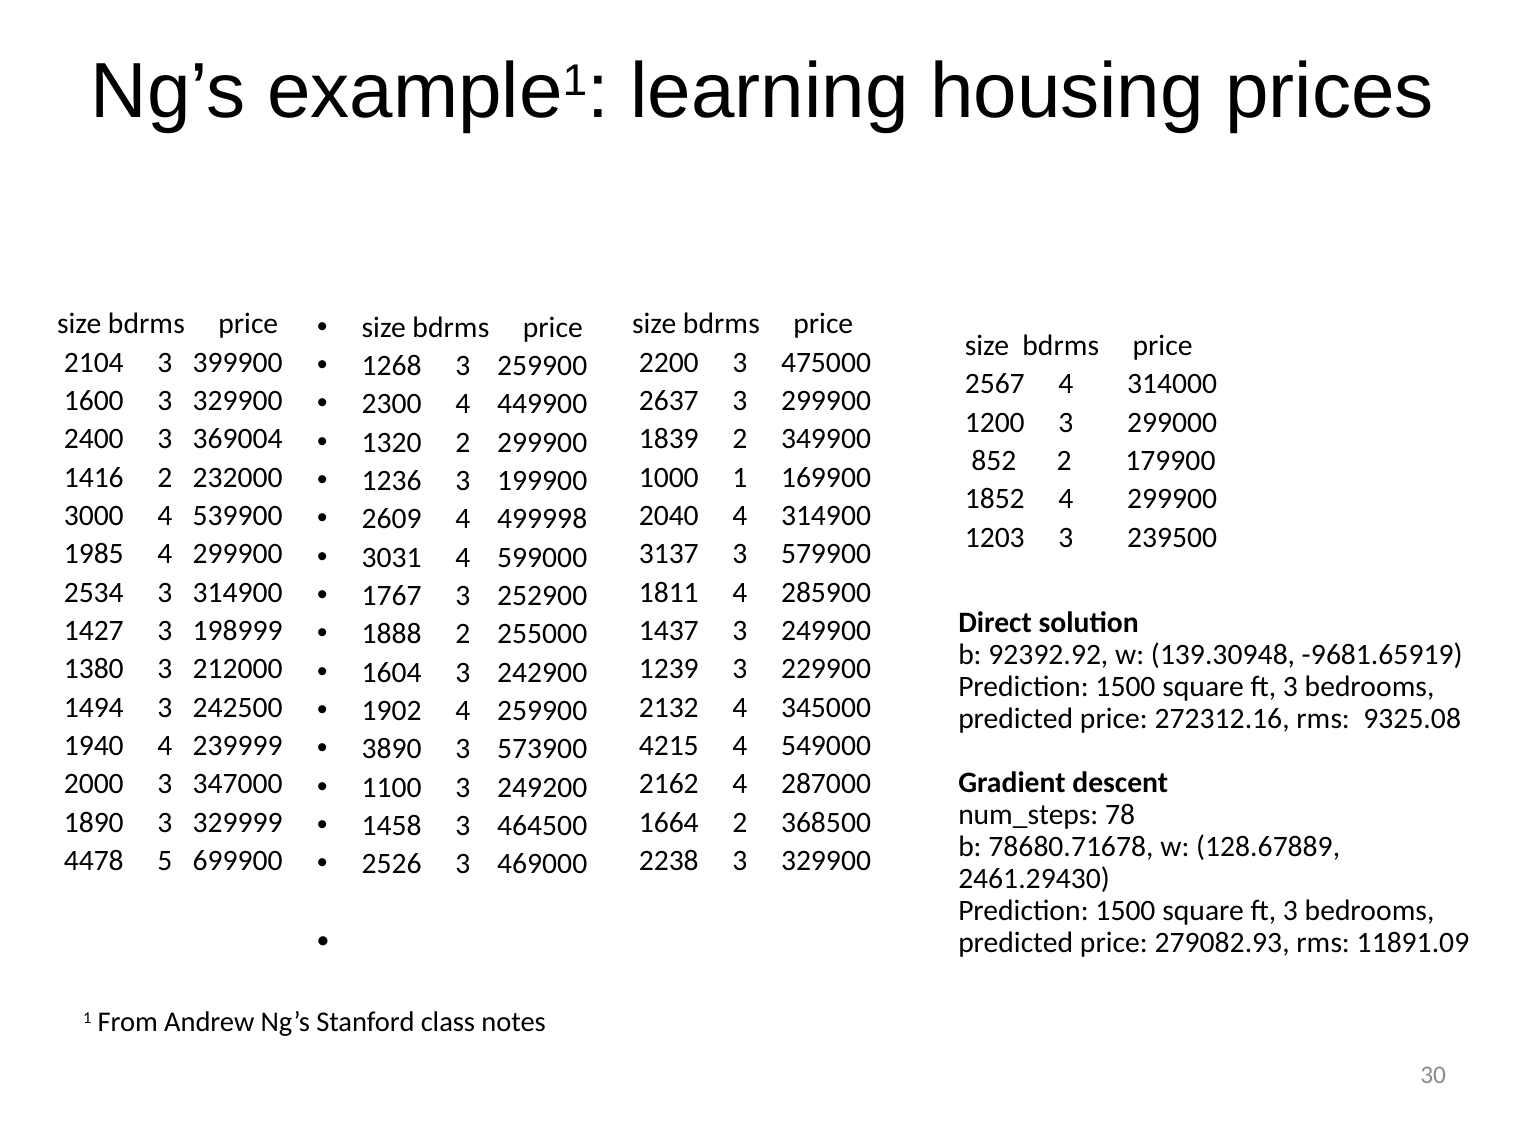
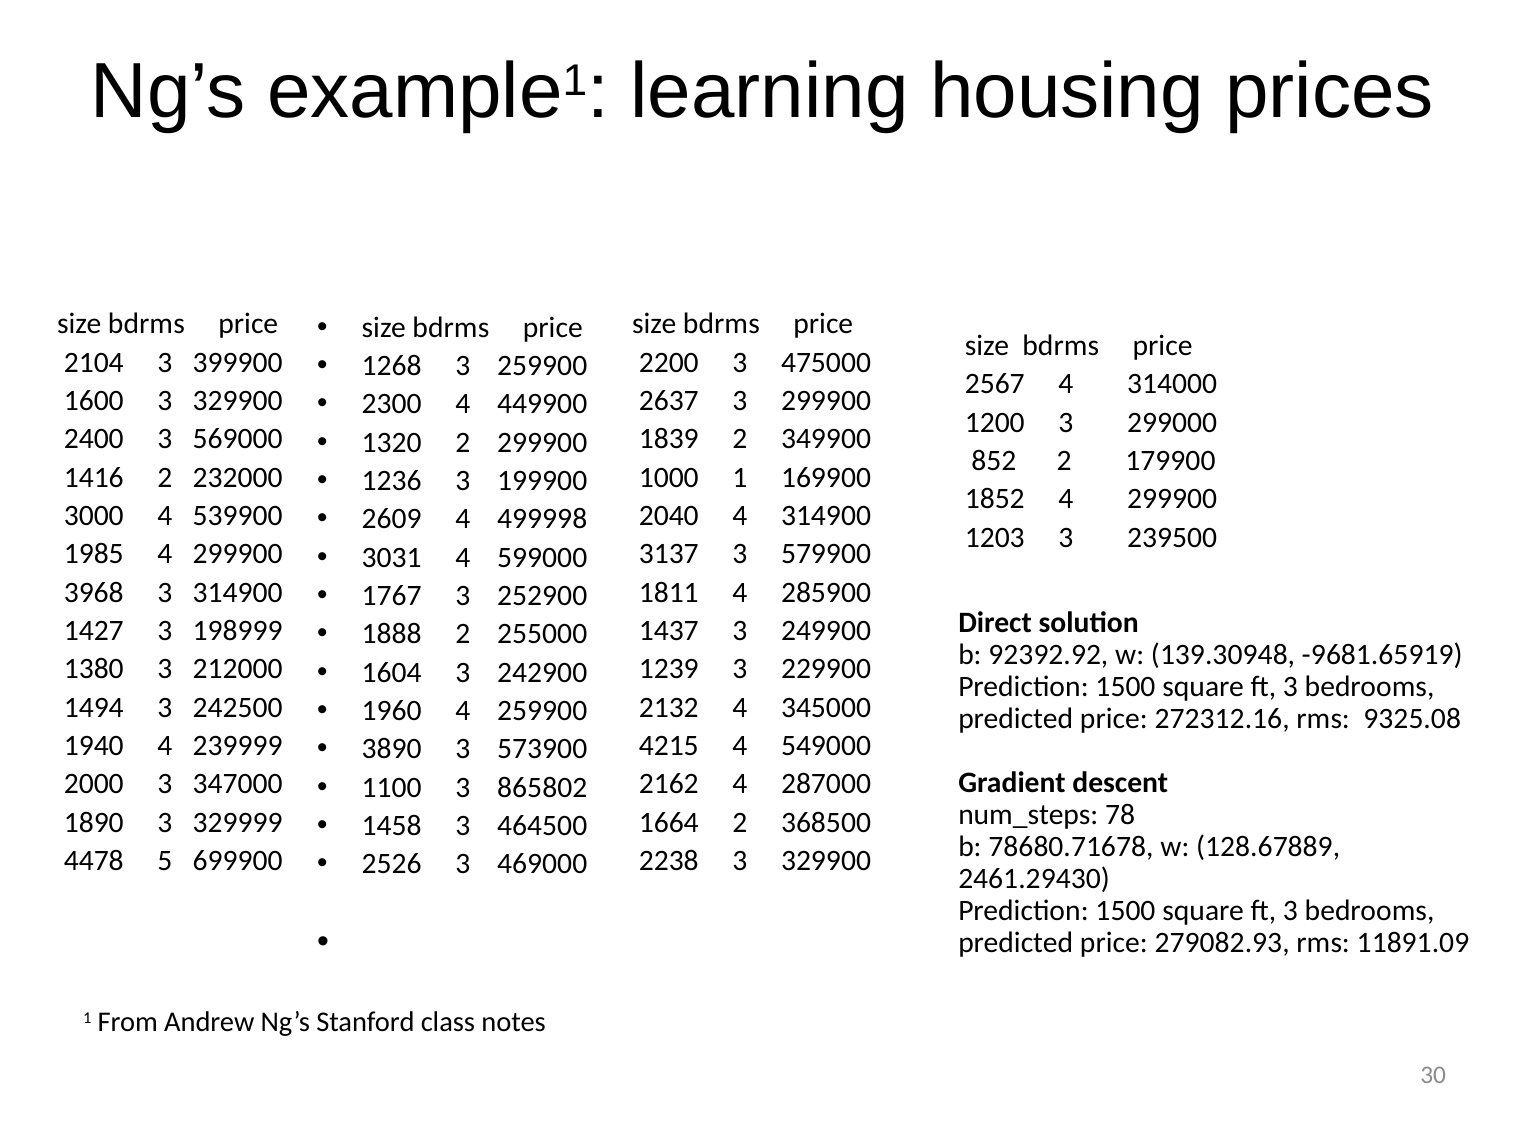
369004: 369004 -> 569000 (238, 439)
2534: 2534 -> 3968 (94, 592)
1902: 1902 -> 1960 (392, 711)
249200: 249200 -> 865802 (542, 788)
